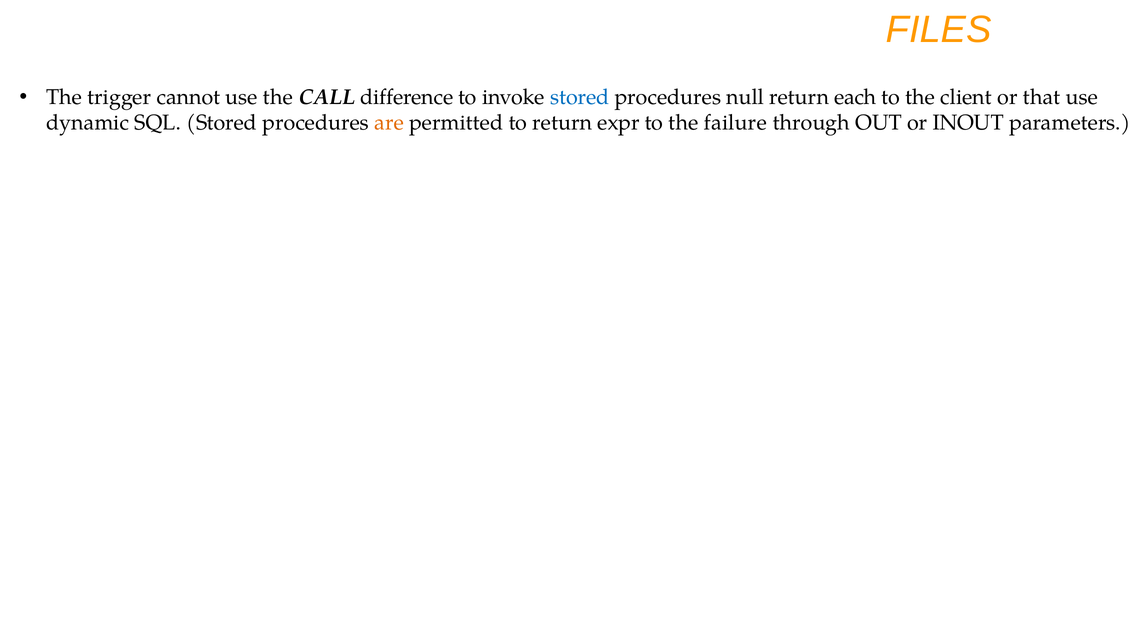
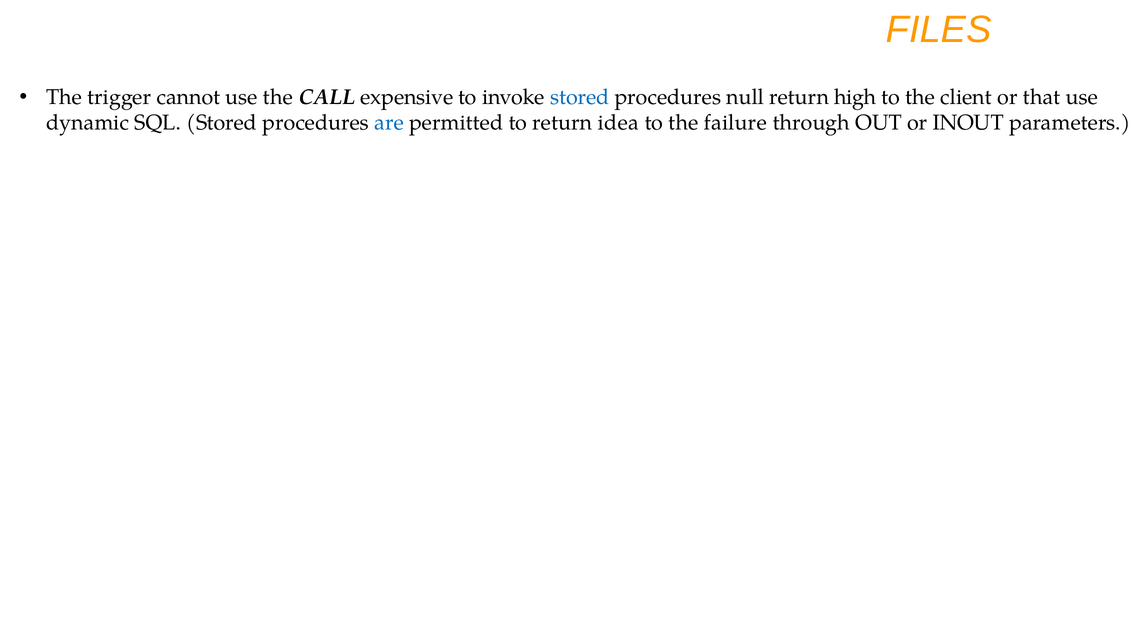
difference: difference -> expensive (407, 97)
each: each -> high (855, 97)
are colour: orange -> blue (389, 123)
expr: expr -> idea (618, 123)
